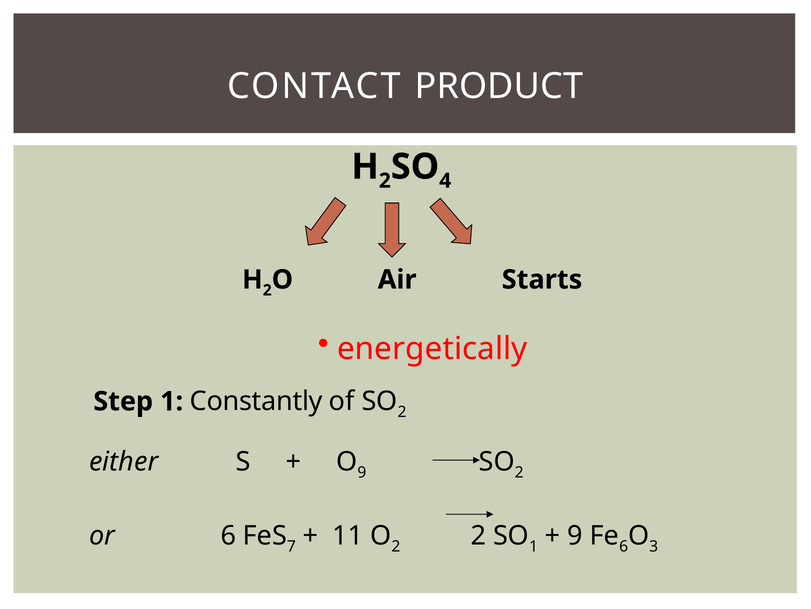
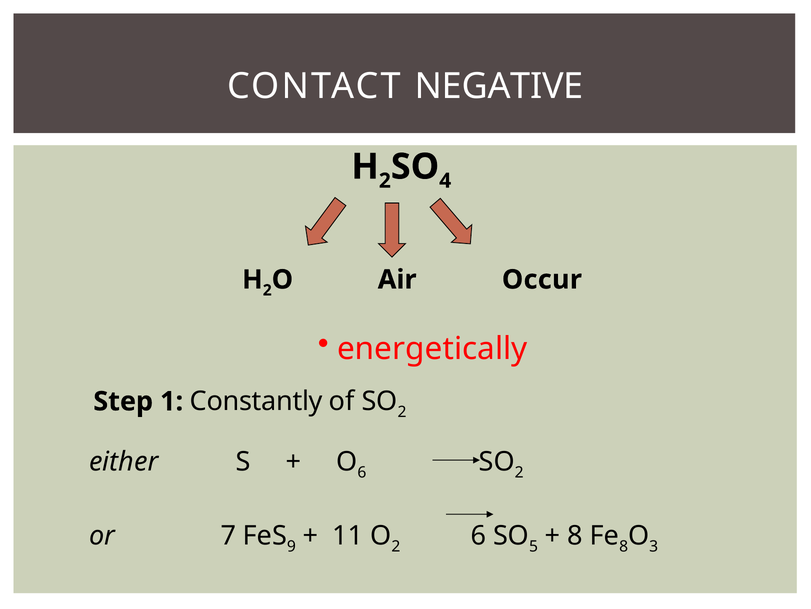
PRODUCT: PRODUCT -> NEGATIVE (499, 86)
Starts: Starts -> Occur (542, 279)
9: 9 -> 6 (362, 472)
or 6: 6 -> 7 (228, 535)
7: 7 -> 9 (291, 546)
2 2: 2 -> 6 (478, 535)
1: 1 -> 5 (534, 546)
9: 9 -> 8 (575, 535)
6: 6 -> 8 (624, 546)
